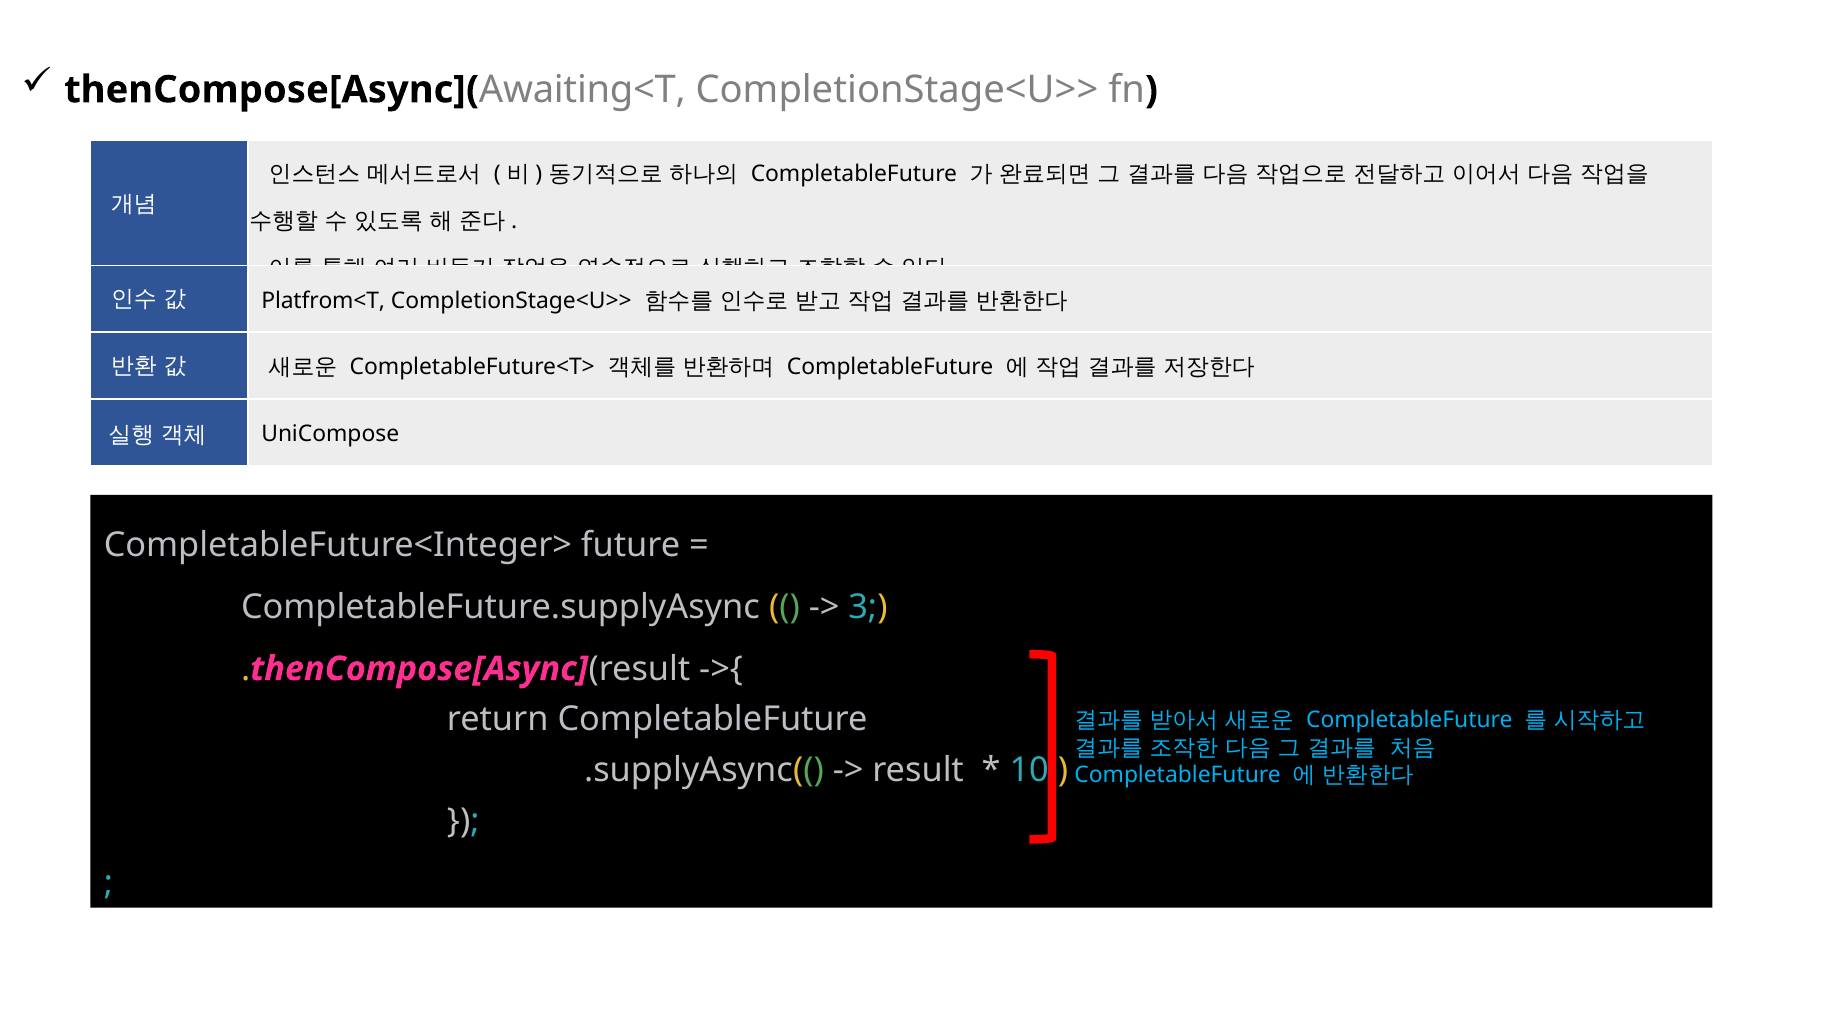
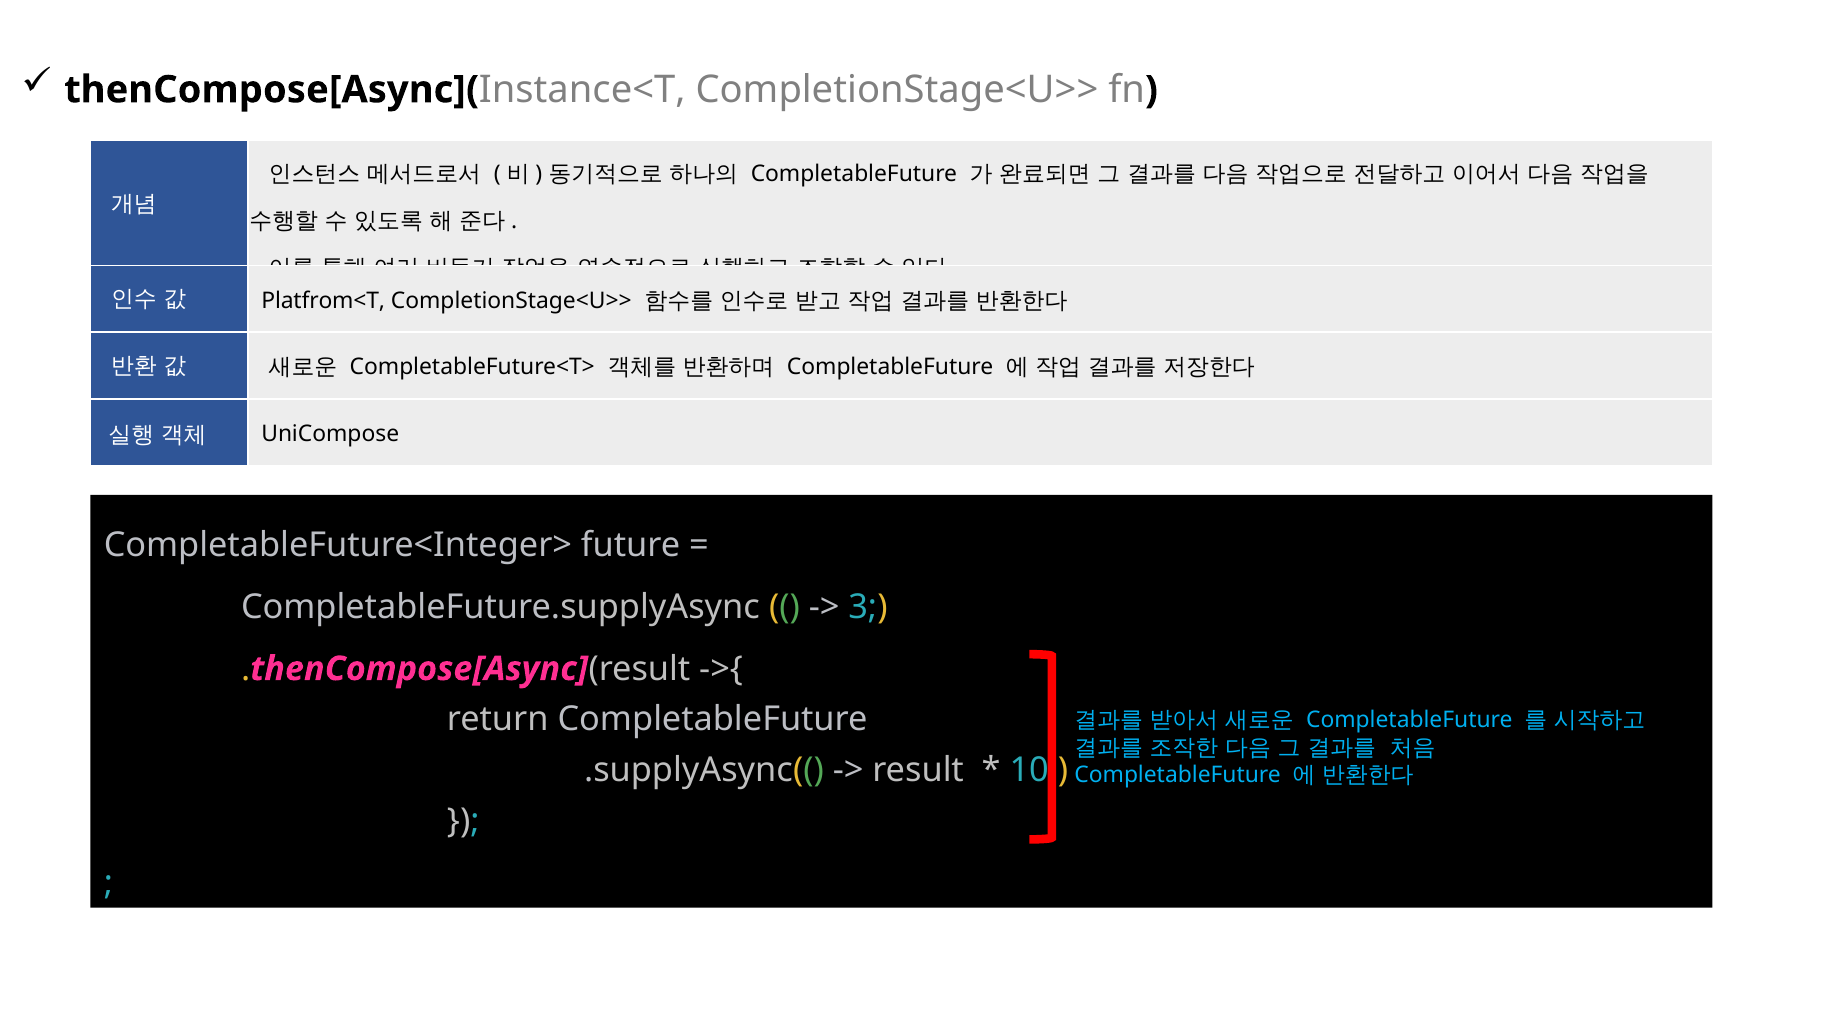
Awaiting<T: Awaiting<T -> Instance<T (582, 90)
